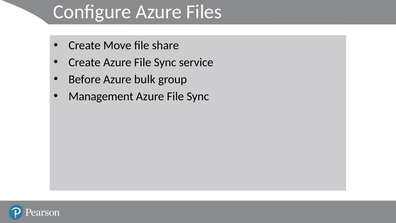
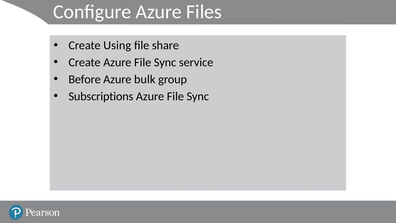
Move: Move -> Using (117, 45)
Management: Management -> Subscriptions (101, 96)
